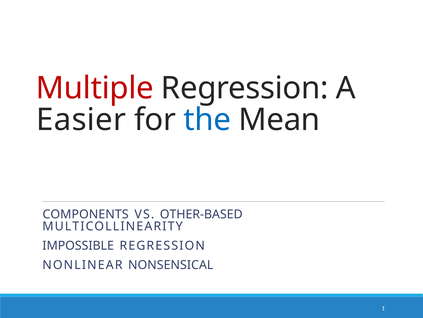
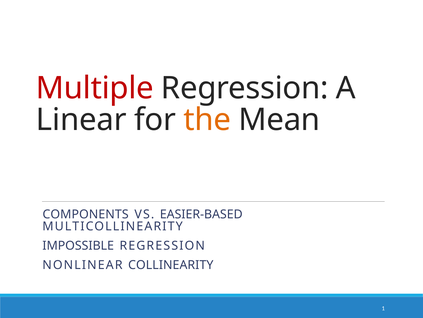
Easier: Easier -> Linear (81, 120)
the colour: blue -> orange (207, 120)
OTHER-BASED: OTHER-BASED -> EASIER-BASED (201, 214)
NONSENSICAL: NONSENSICAL -> COLLINEARITY (171, 264)
